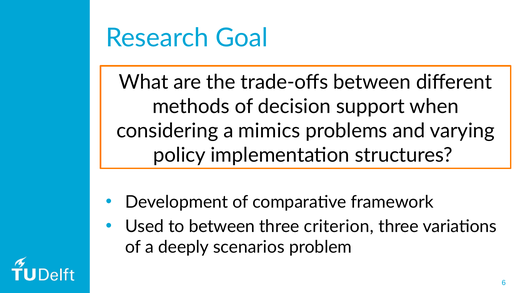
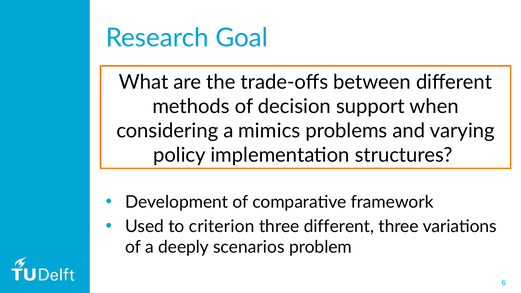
to between: between -> criterion (222, 226)
three criterion: criterion -> different (339, 226)
